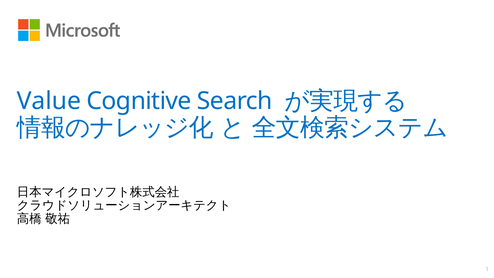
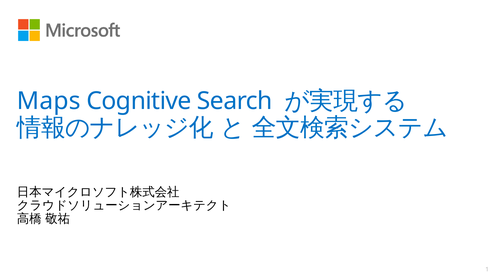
Value: Value -> Maps (49, 101)
